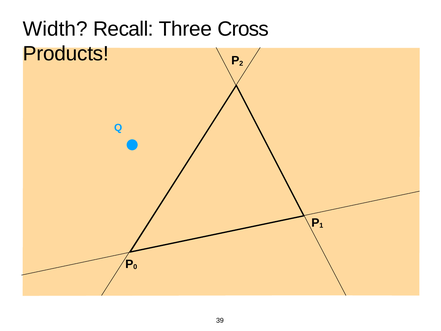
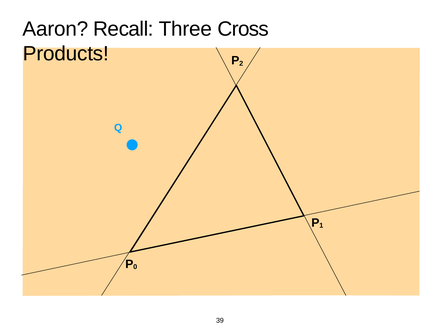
Width: Width -> Aaron (55, 29)
